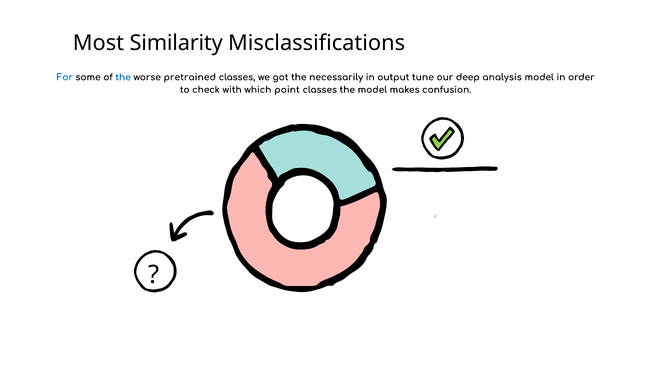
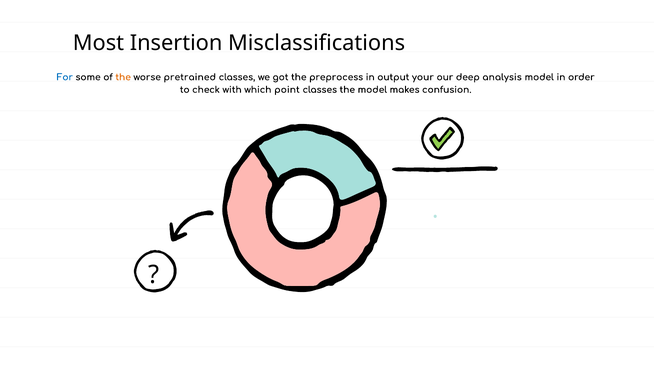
Similarity: Similarity -> Insertion (176, 43)
the colour: blue -> orange (123, 77)
necessarily: necessarily -> preprocess (336, 77)
tune: tune -> your (423, 77)
